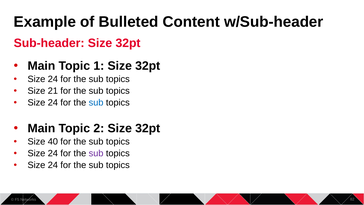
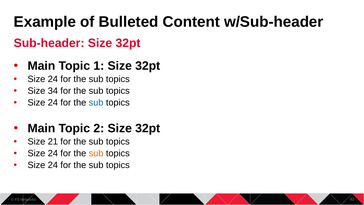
21: 21 -> 34 (53, 91)
40: 40 -> 21 (53, 142)
sub colour: purple -> orange (96, 153)
